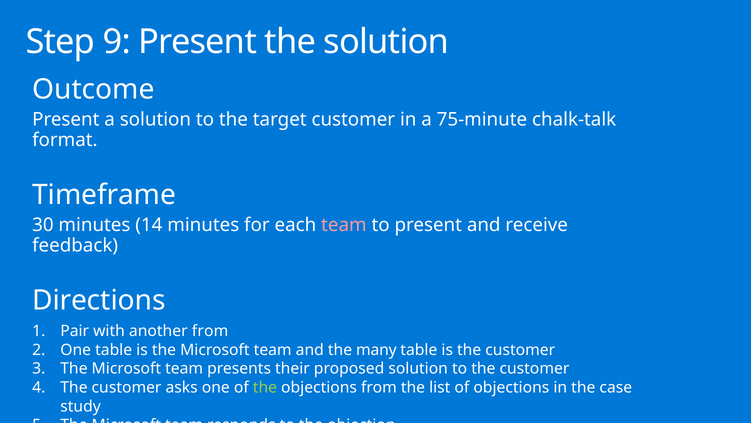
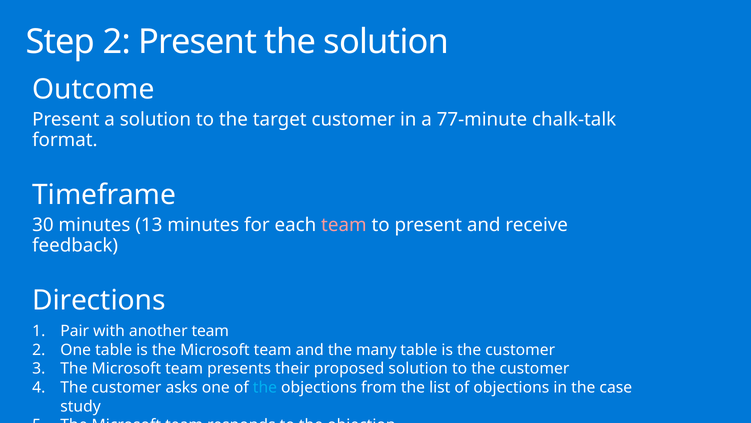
Step 9: 9 -> 2 (117, 42)
75-minute: 75-minute -> 77-minute (482, 120)
14: 14 -> 13 (149, 225)
another from: from -> team (210, 331)
the colour: light green -> light blue (265, 387)
